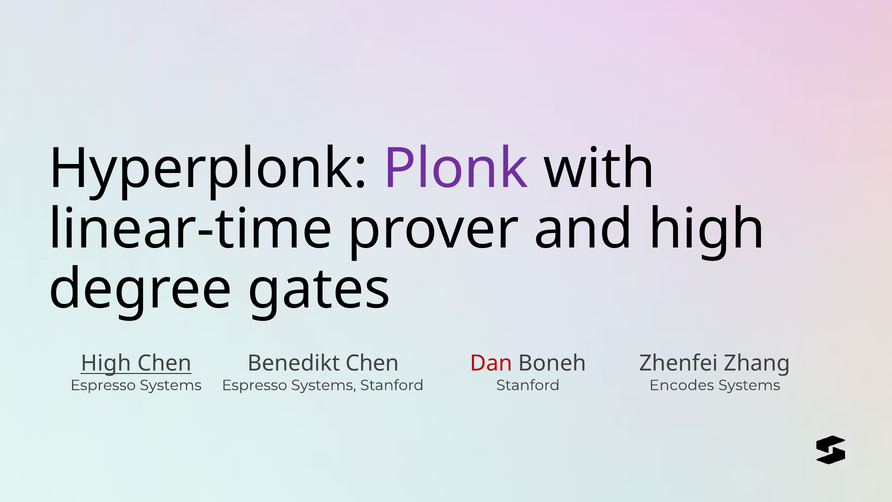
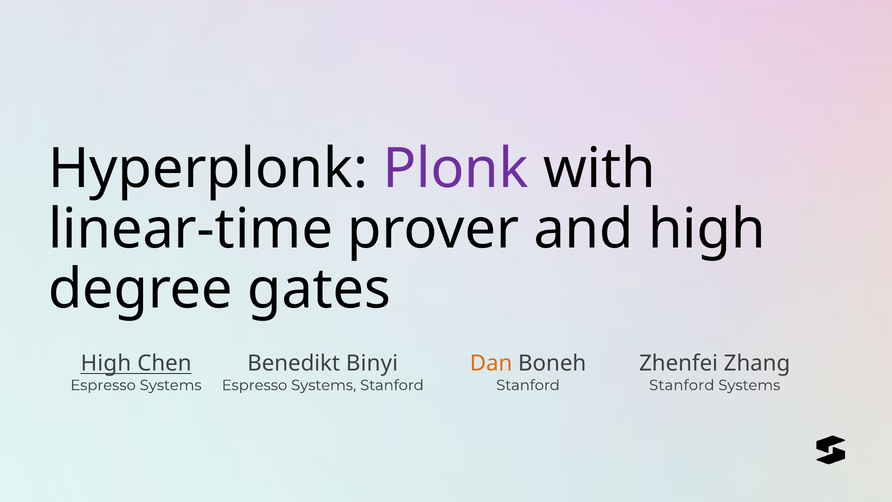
Benedikt Chen: Chen -> Binyi (372, 363)
Dan colour: red -> orange (491, 363)
Encodes: Encodes -> Stanford (682, 385)
